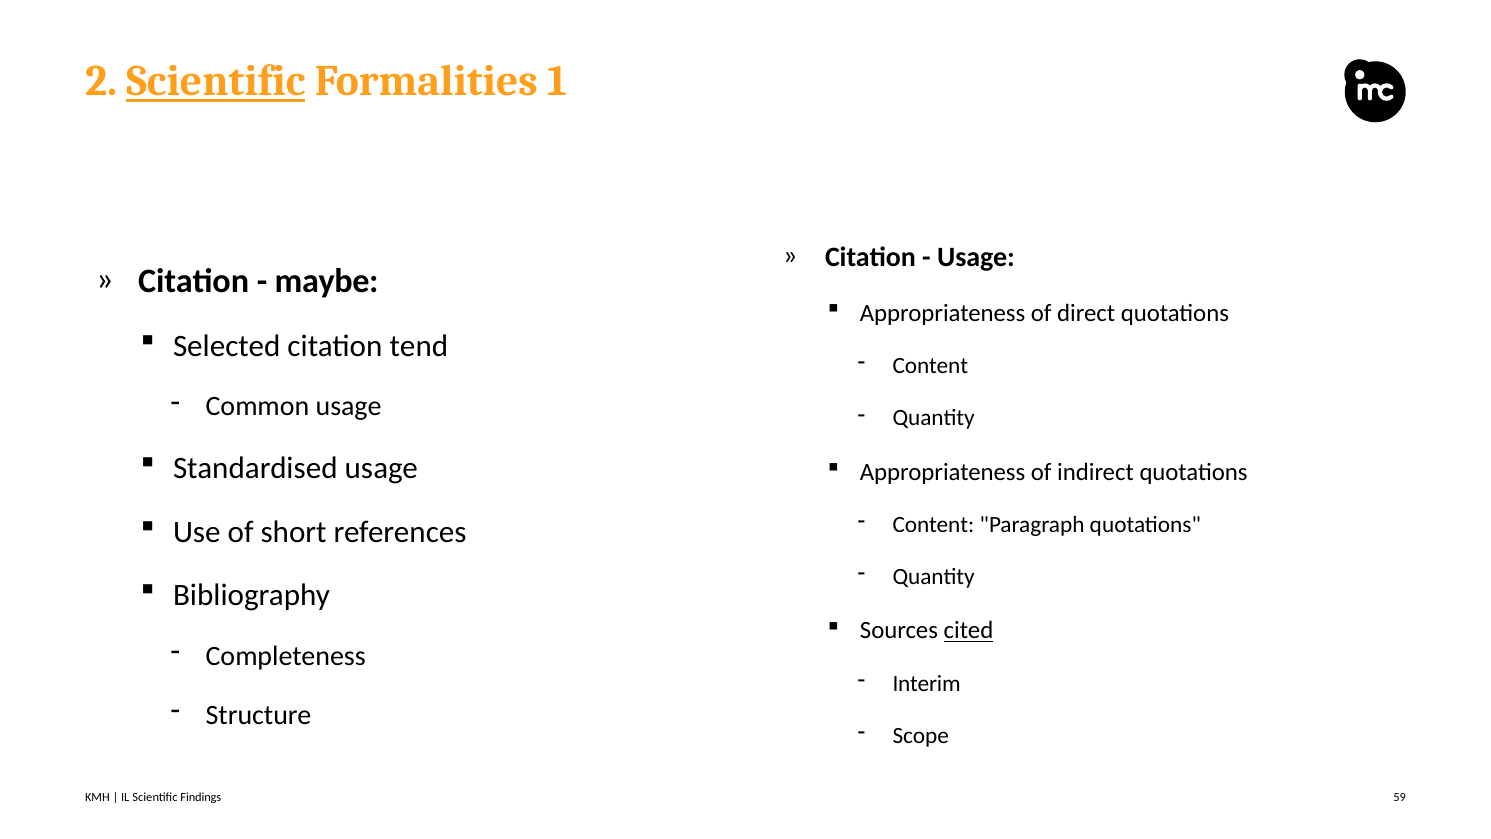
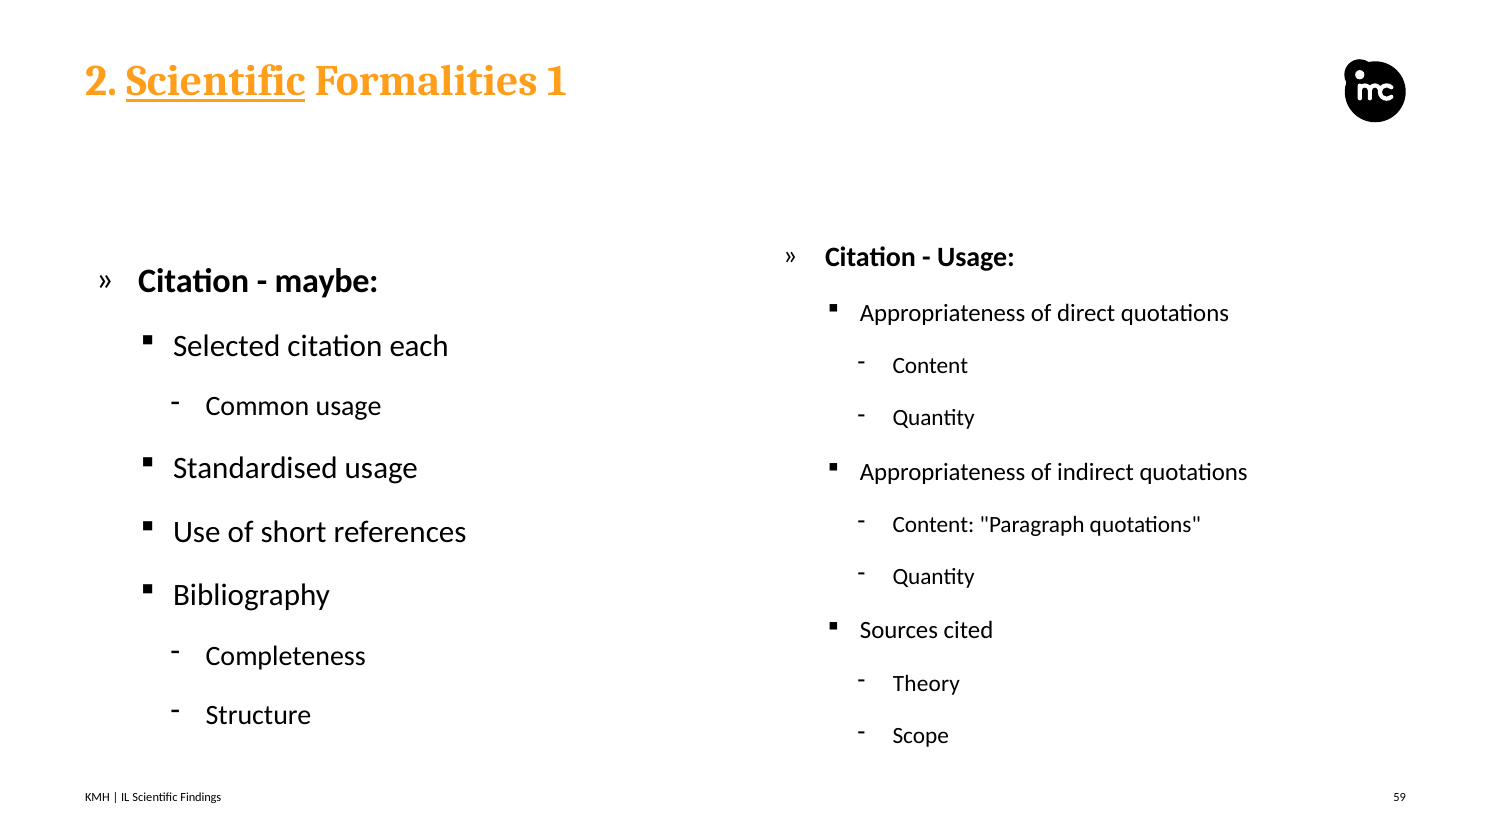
tend: tend -> each (419, 346)
cited underline: present -> none (969, 631)
Interim: Interim -> Theory (926, 684)
